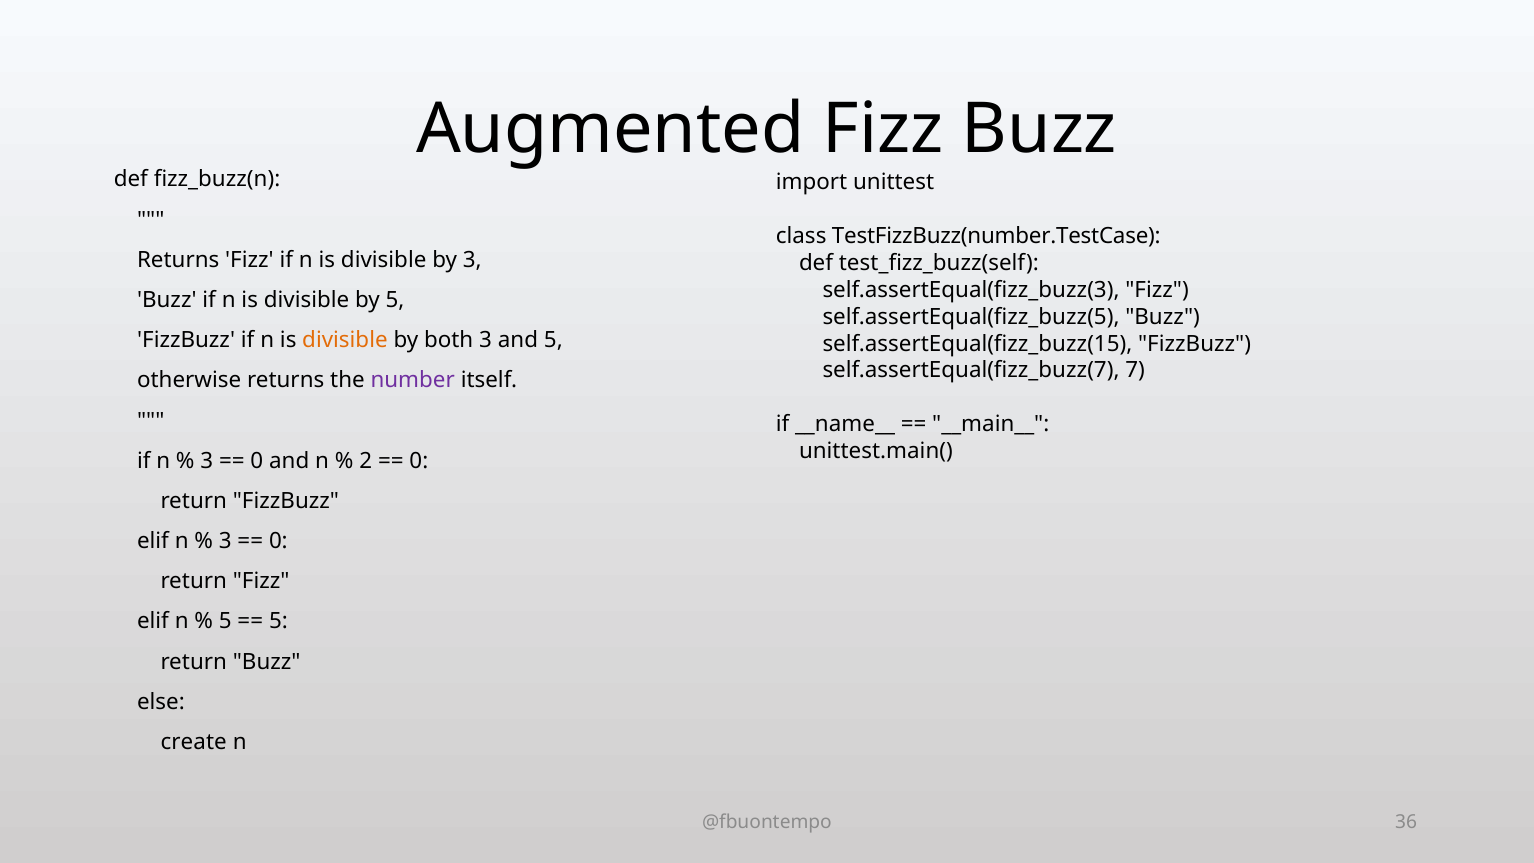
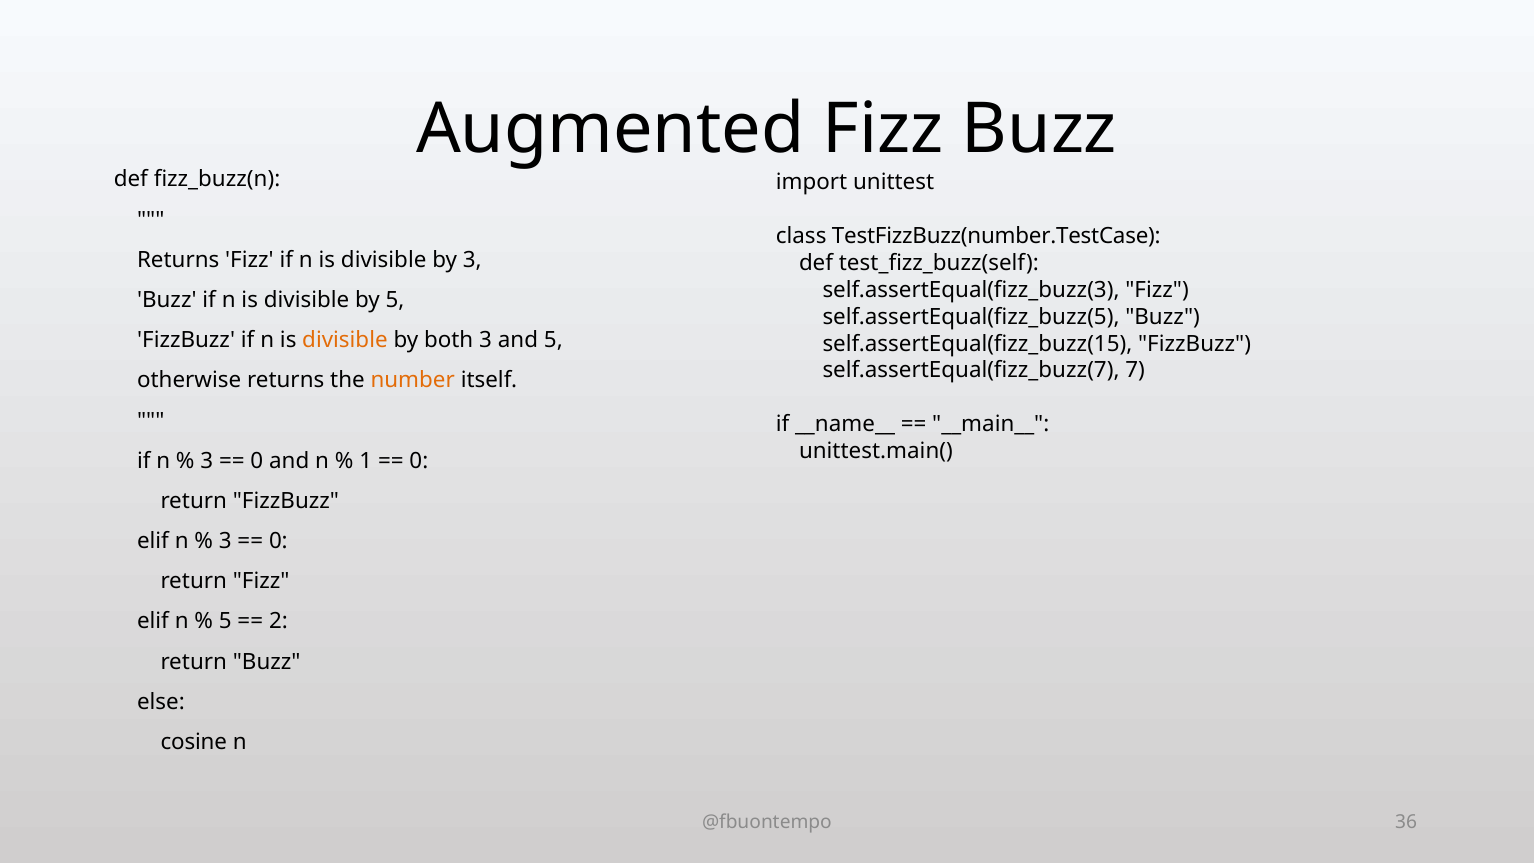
number colour: purple -> orange (413, 380)
2: 2 -> 1 (366, 461)
5: 5 -> 2 (278, 621)
create: create -> cosine (194, 742)
